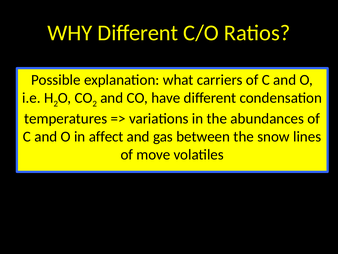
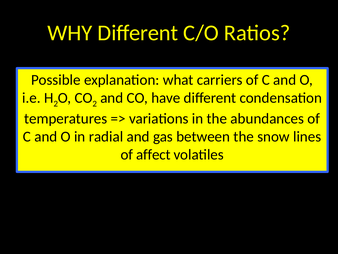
affect: affect -> radial (106, 136)
move: move -> affect (153, 154)
